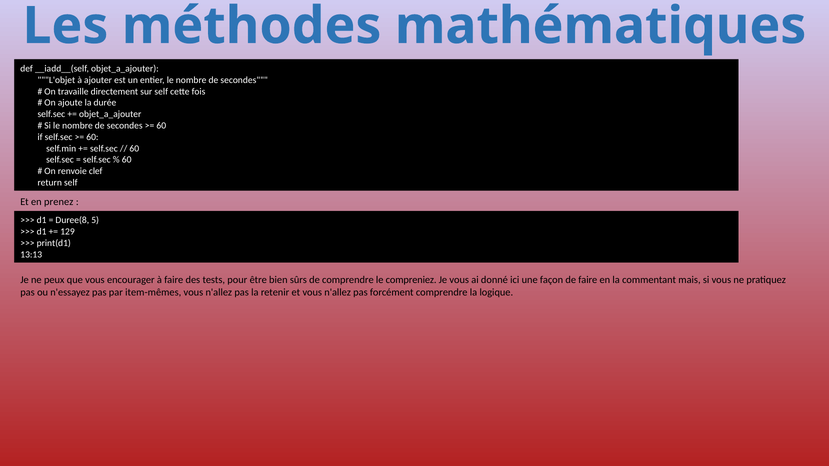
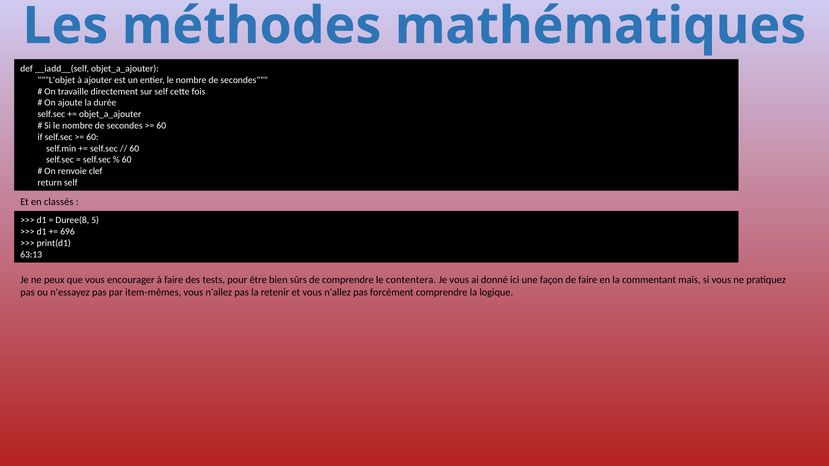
prenez: prenez -> classés (59, 202)
129: 129 -> 696 (67, 232)
13:13: 13:13 -> 63:13 (31, 255)
compreniez: compreniez -> contentera (411, 280)
